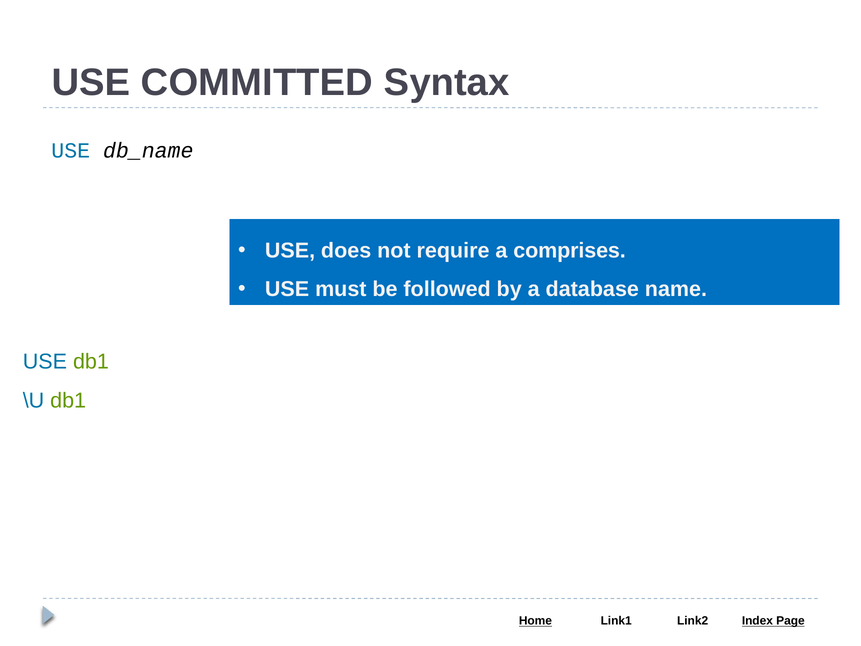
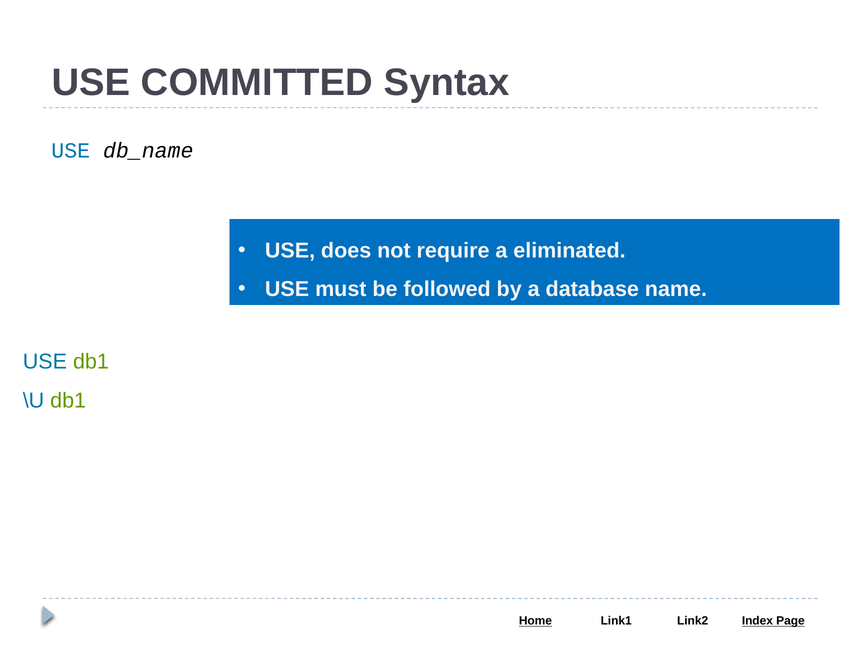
comprises: comprises -> eliminated (569, 251)
